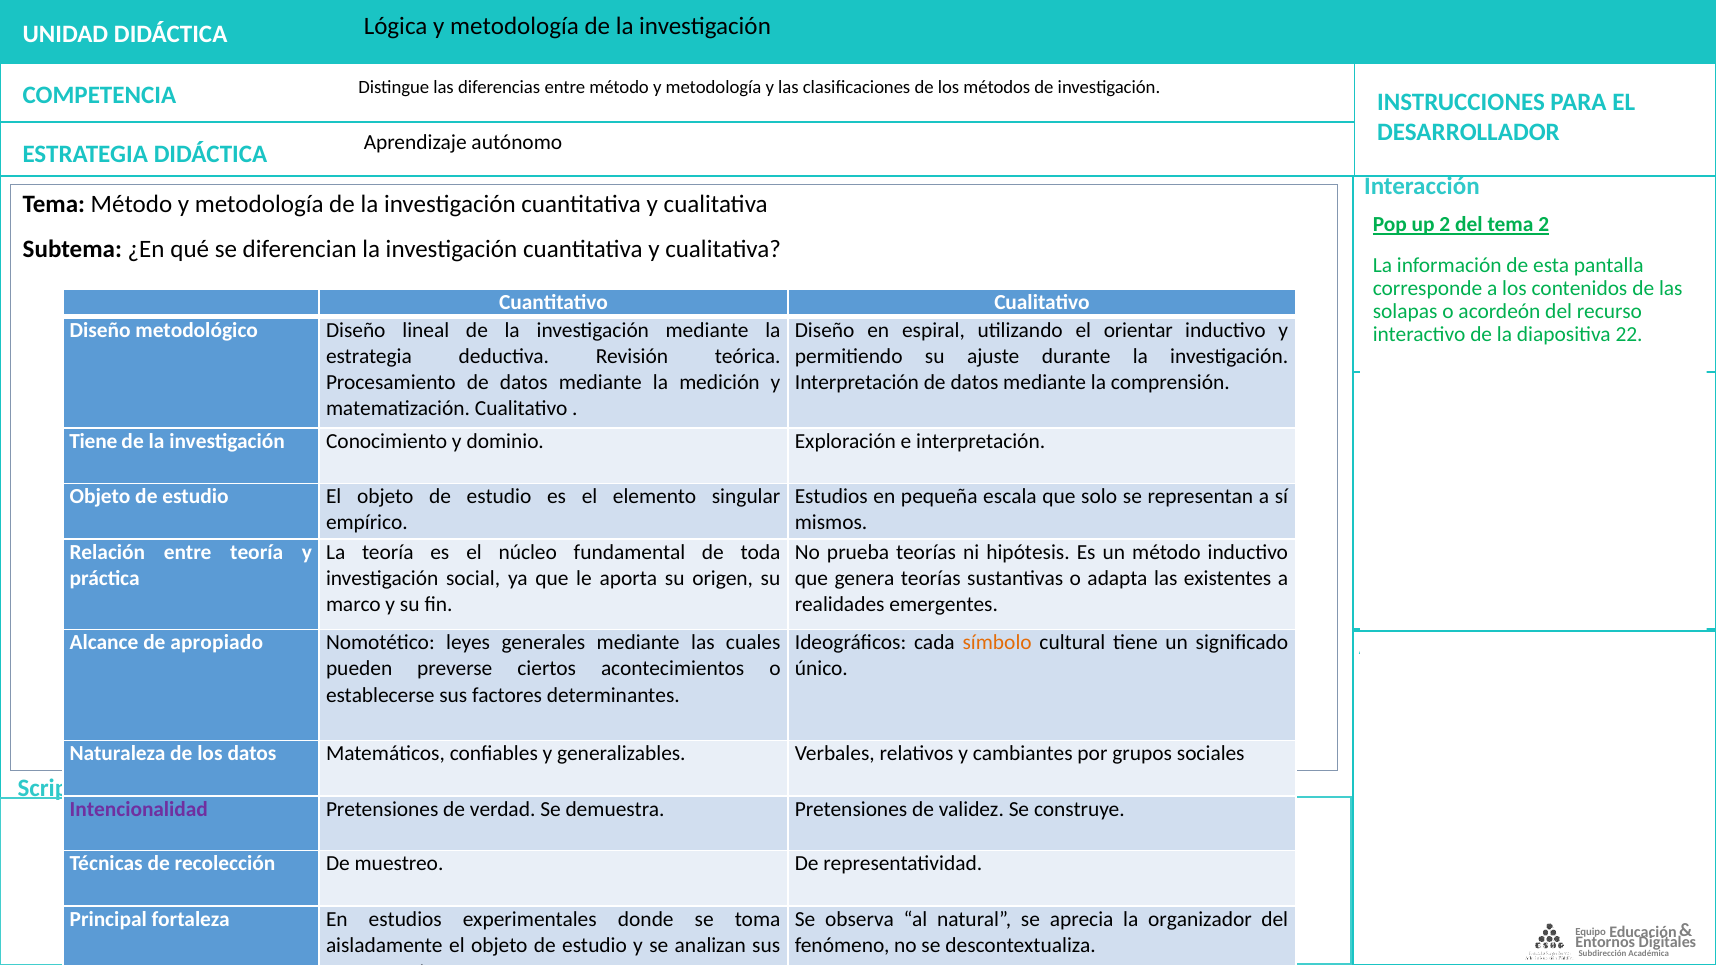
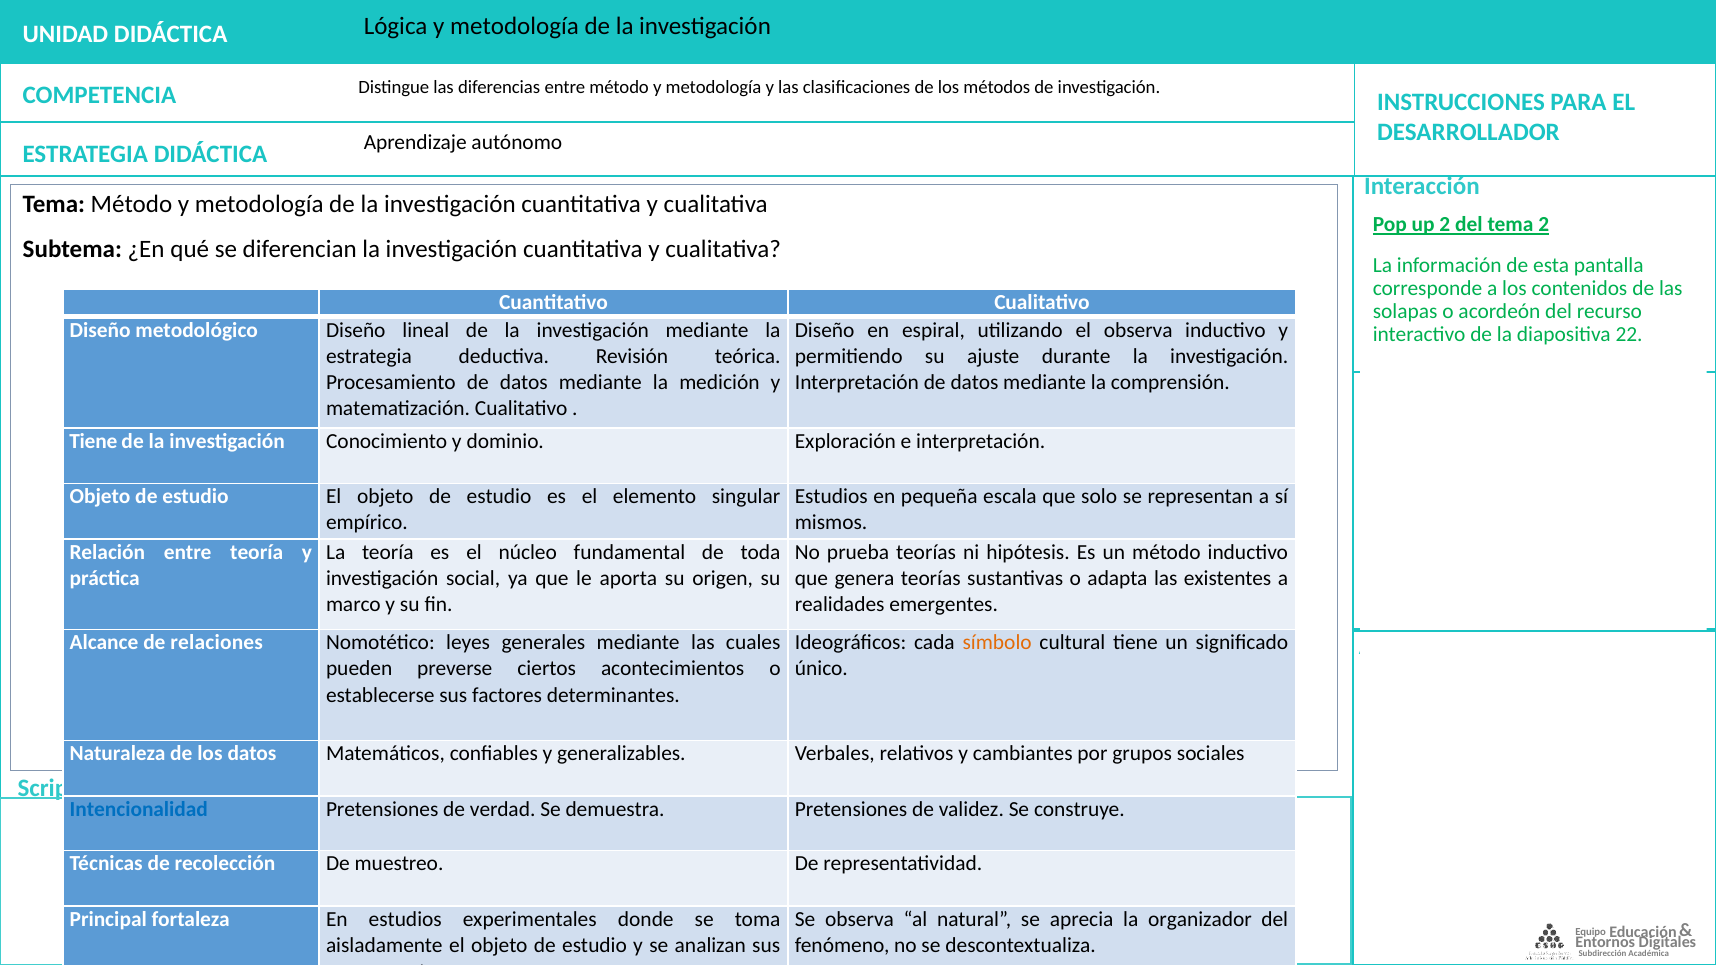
el orientar: orientar -> observa (1138, 330)
apropiado: apropiado -> relaciones (217, 643)
Intencionalidad colour: purple -> blue (139, 810)
